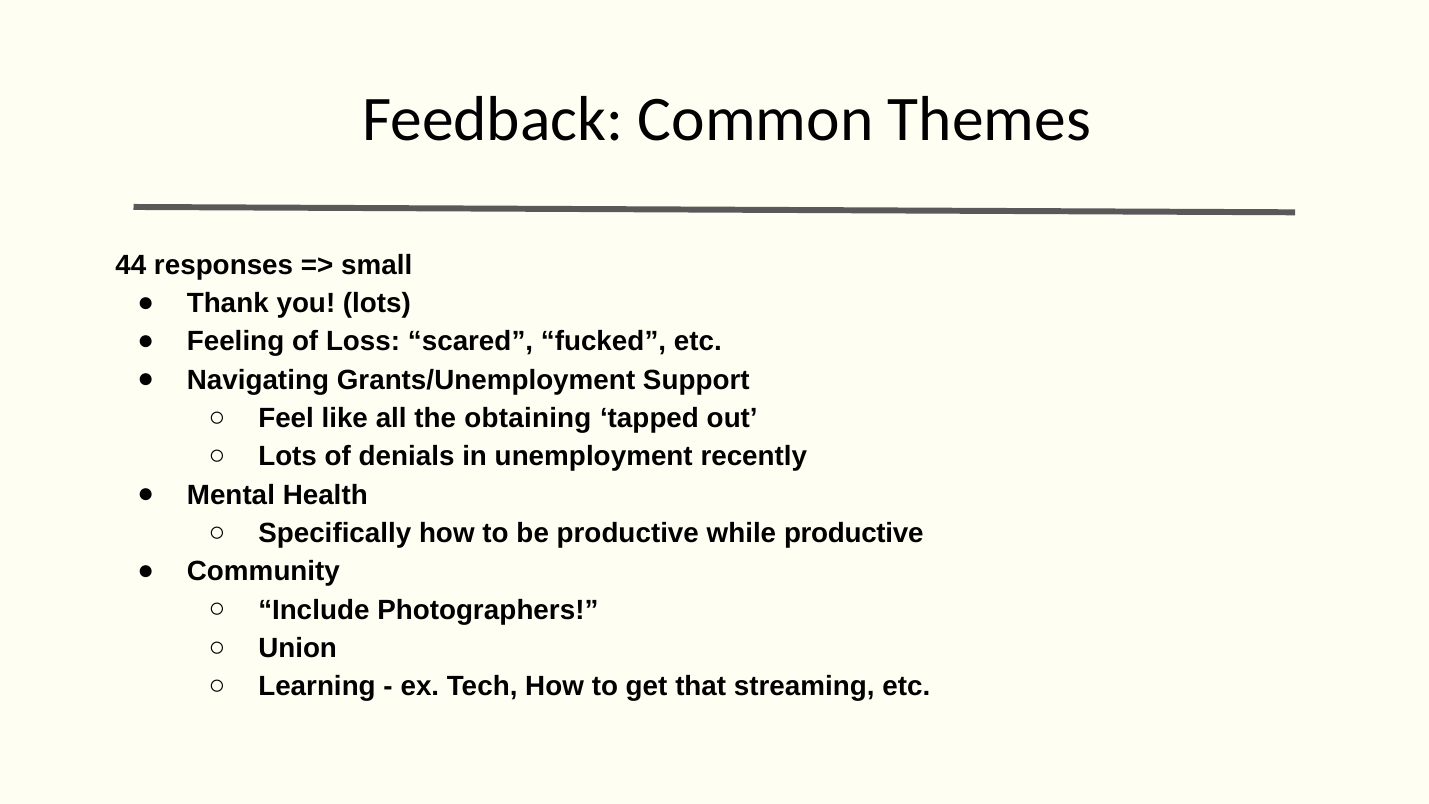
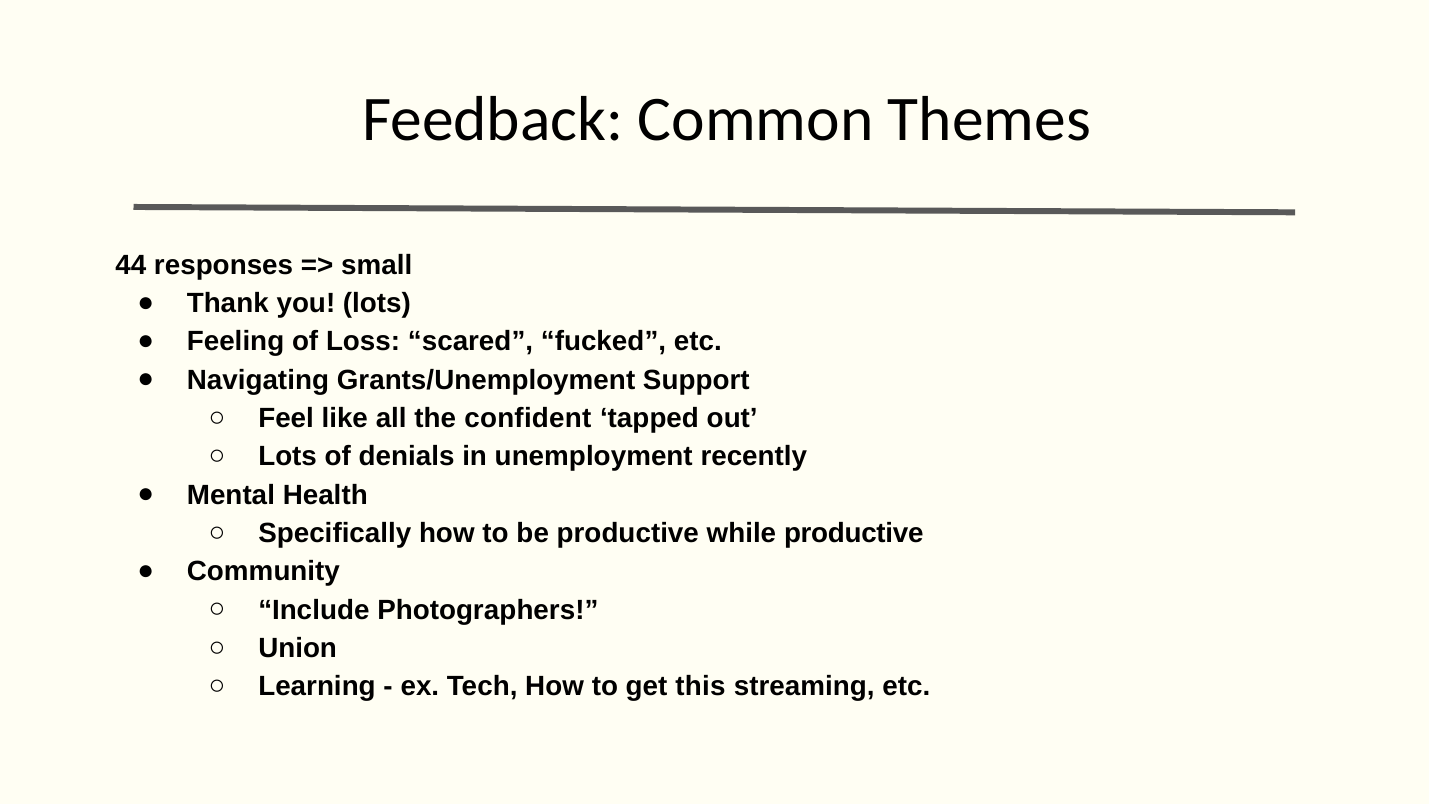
obtaining: obtaining -> confident (528, 418)
that: that -> this (700, 686)
